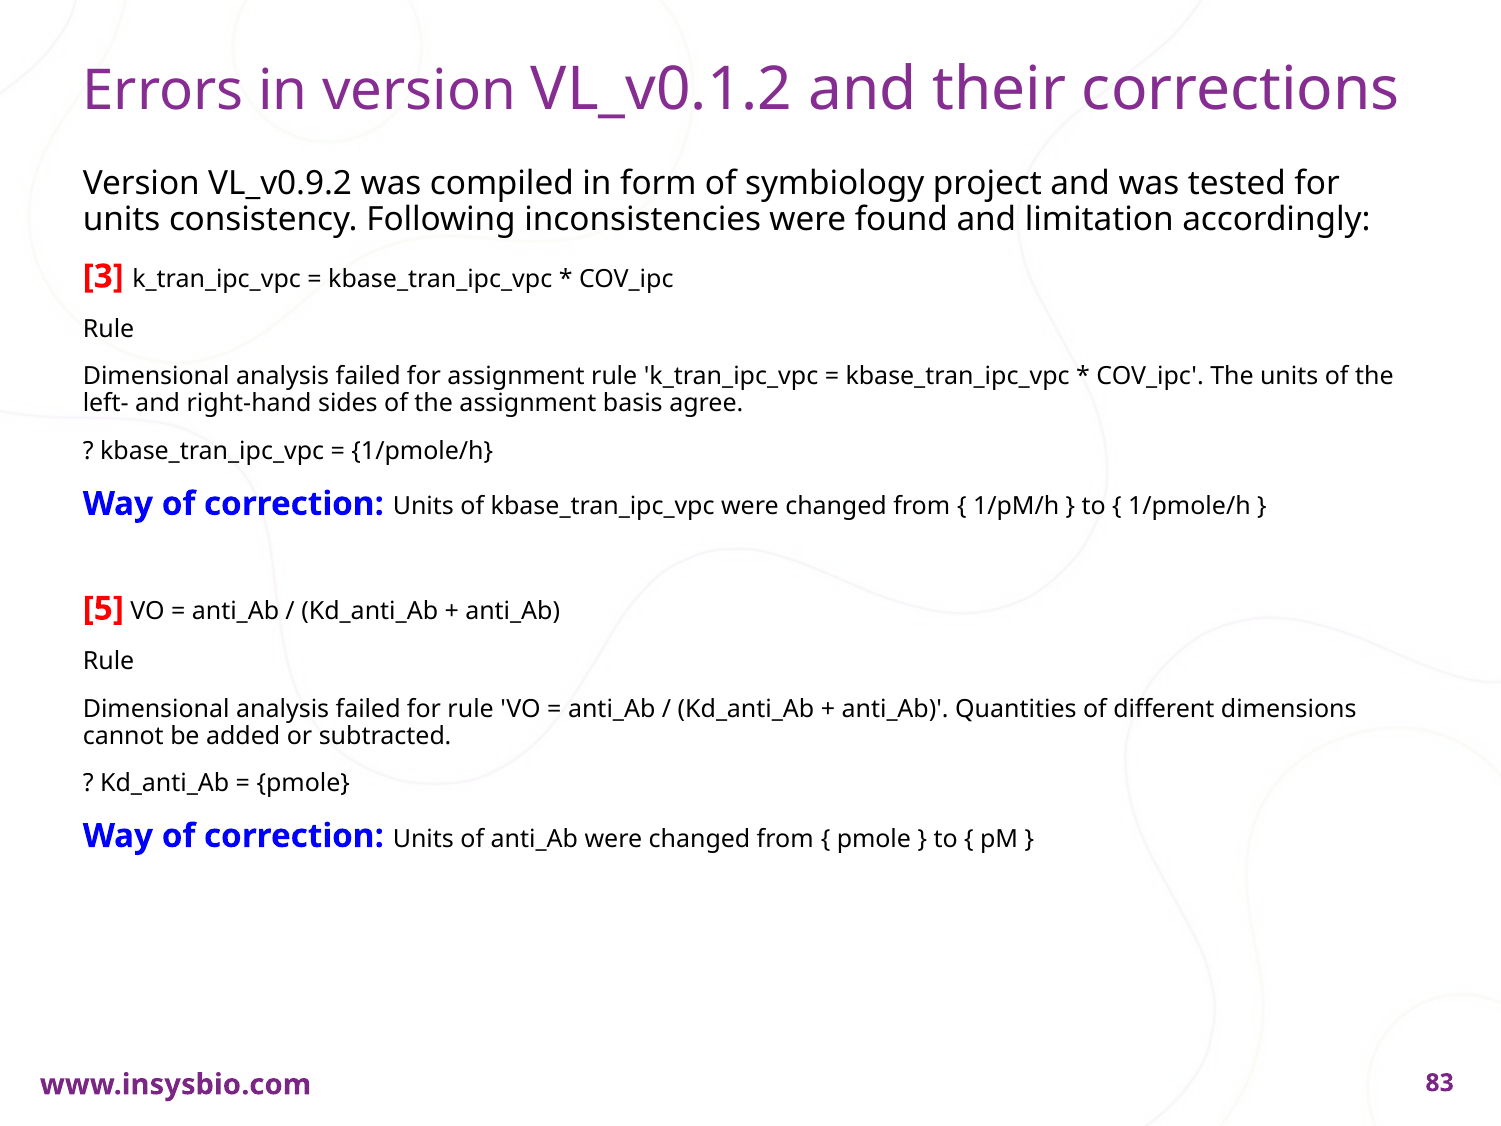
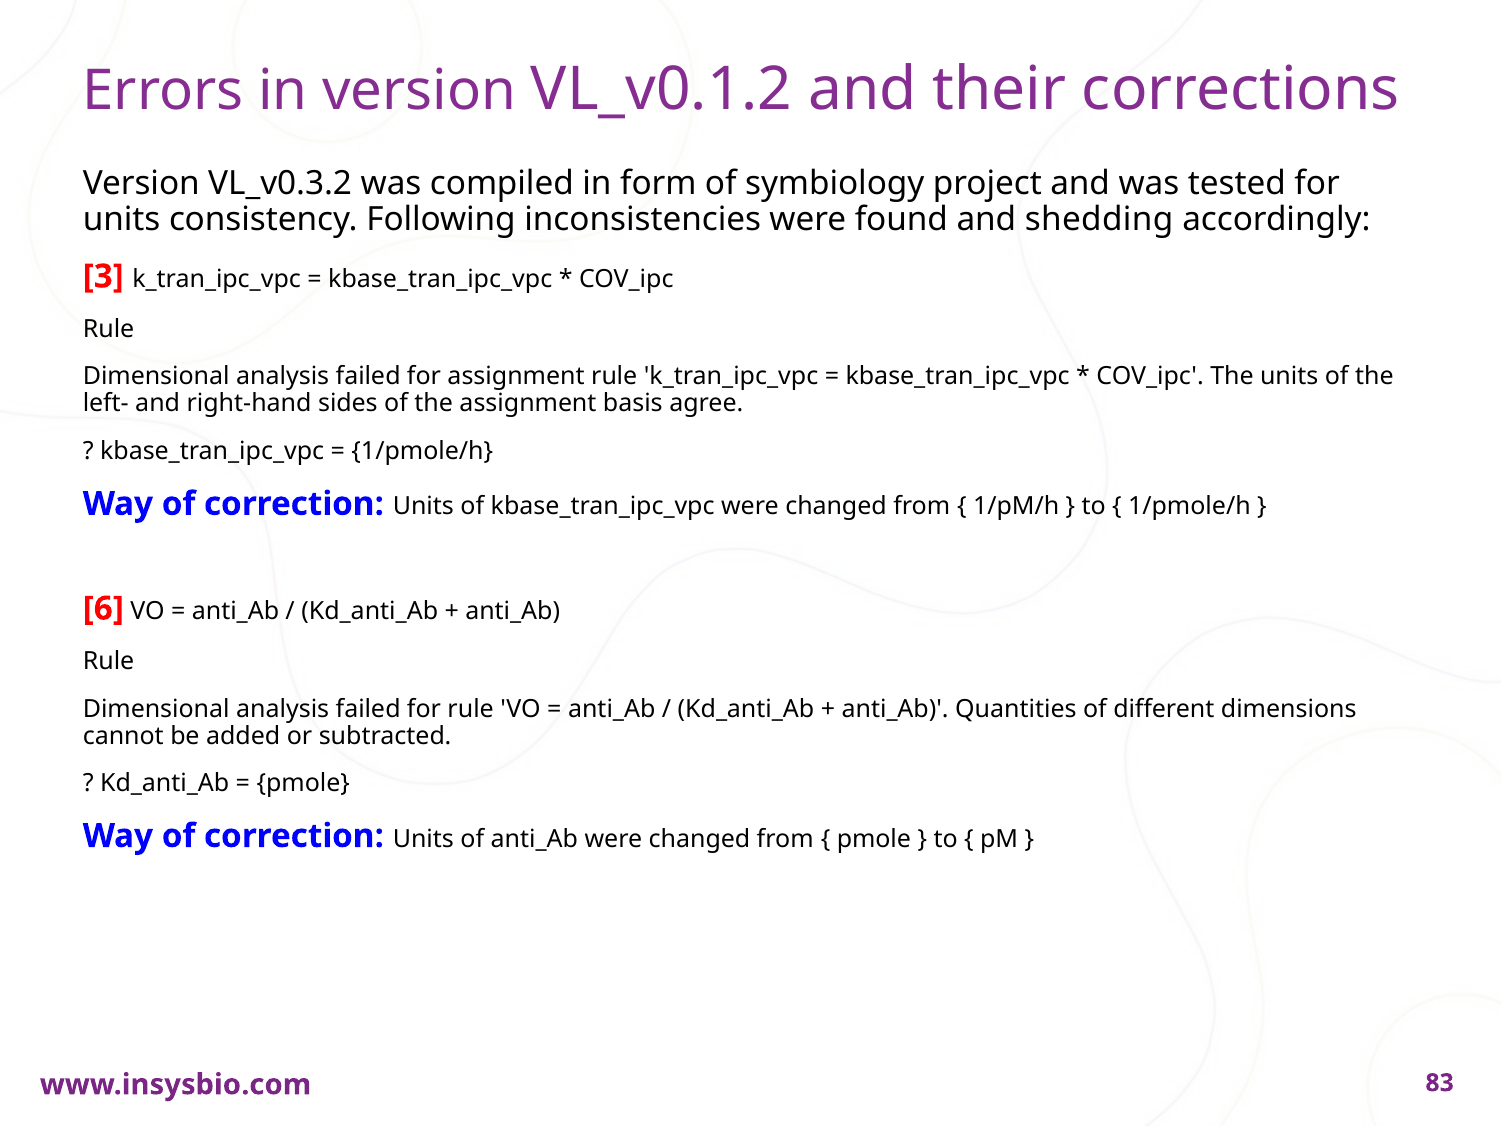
VL_v0.9.2: VL_v0.9.2 -> VL_v0.3.2 (280, 184)
limitation: limitation -> shedding (1099, 220)
5: 5 -> 6 (103, 608)
